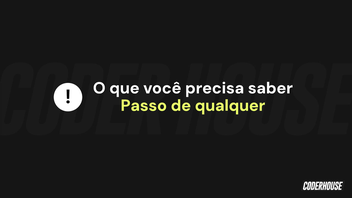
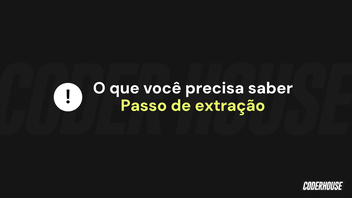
qualquer: qualquer -> extração (230, 106)
